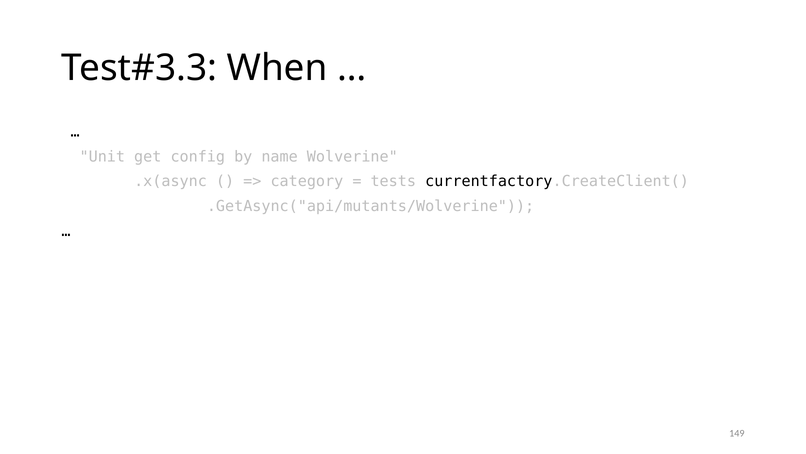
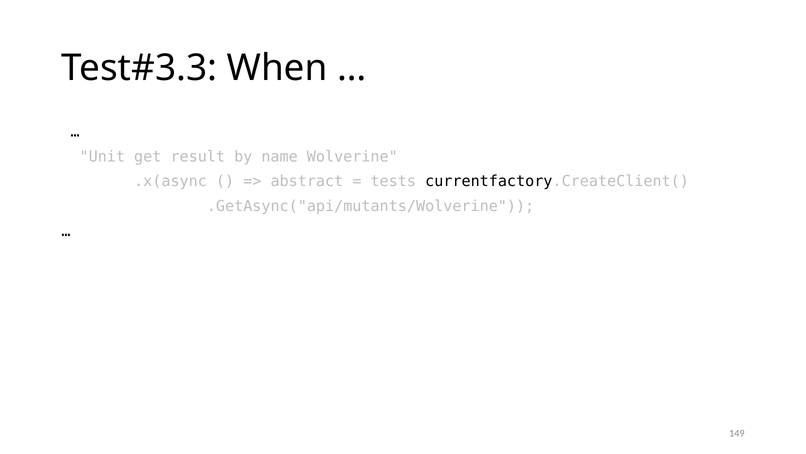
config: config -> result (198, 157)
category: category -> abstract (307, 181)
